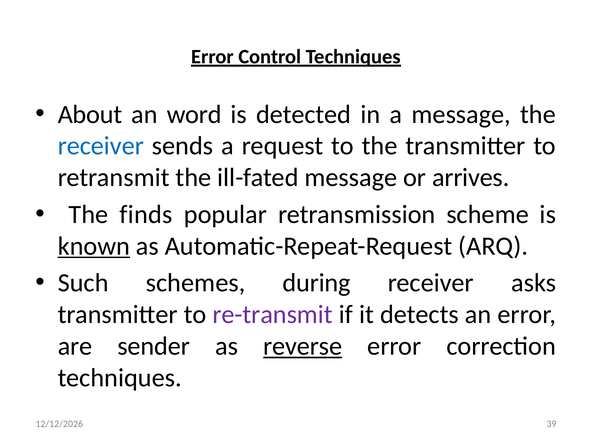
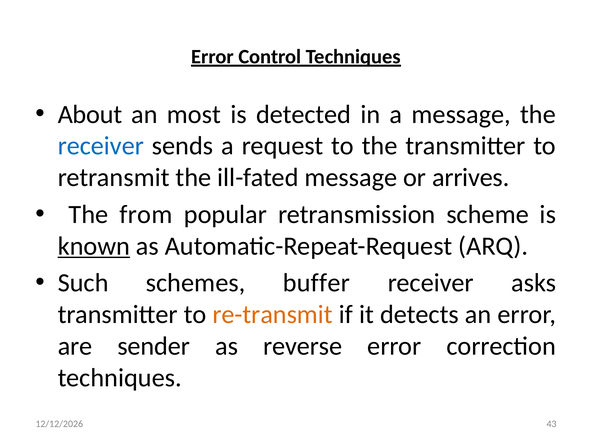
word: word -> most (194, 114)
finds: finds -> from (146, 214)
during: during -> buffer (316, 283)
re-transmit colour: purple -> orange (273, 315)
reverse underline: present -> none (303, 346)
39: 39 -> 43 (551, 424)
